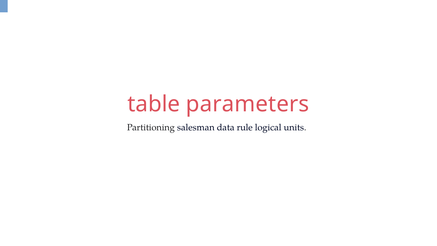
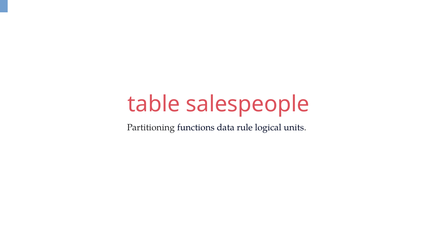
parameters: parameters -> salespeople (248, 104)
salesman: salesman -> functions (196, 127)
